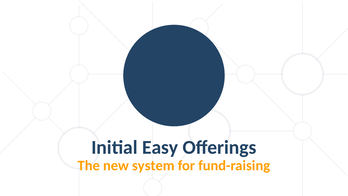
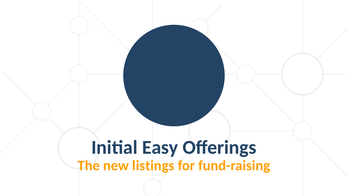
system: system -> listings (153, 165)
